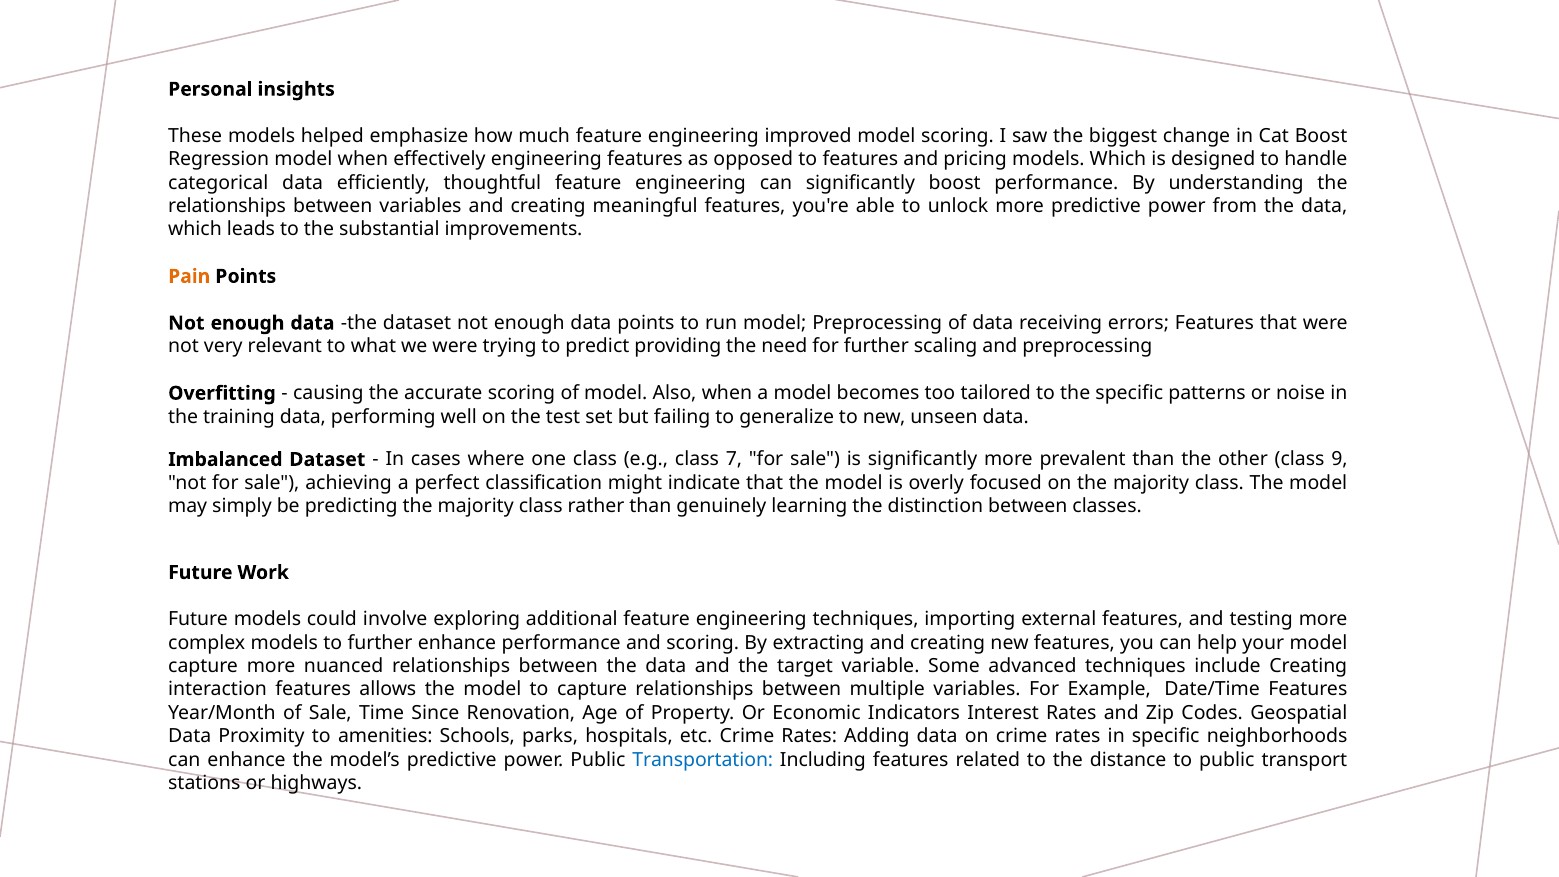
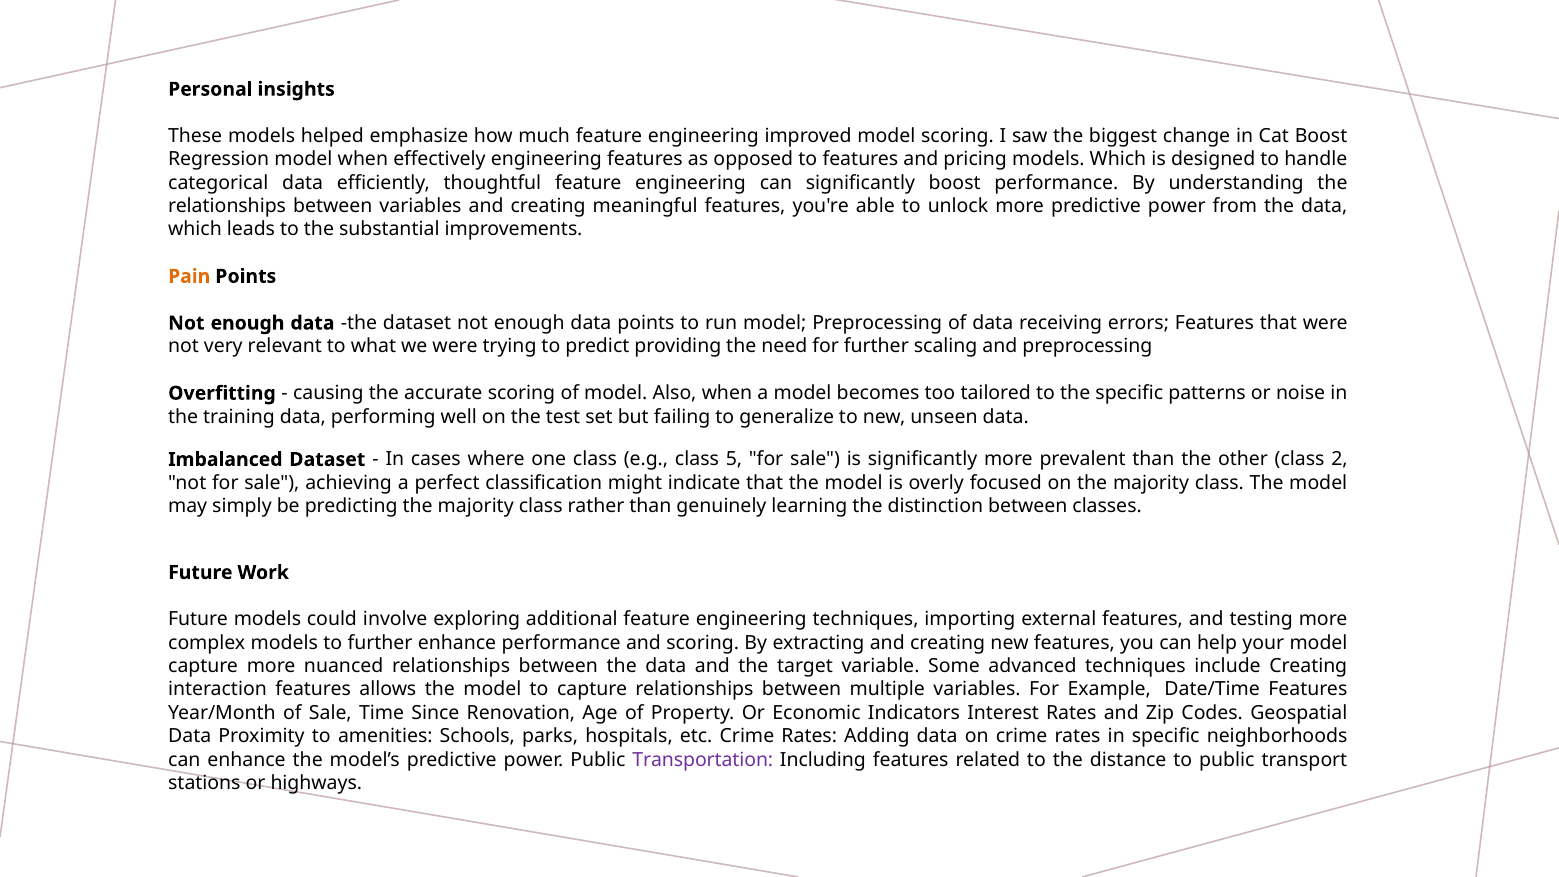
7: 7 -> 5 (734, 459)
9: 9 -> 2 (1340, 459)
Transportation colour: blue -> purple (703, 760)
